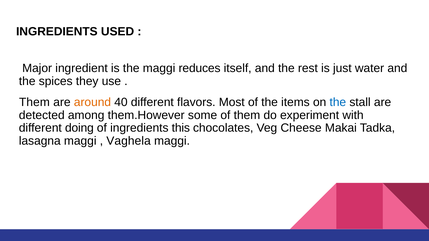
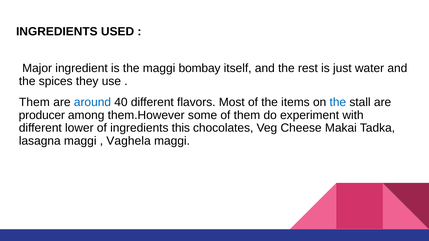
reduces: reduces -> bombay (200, 68)
around colour: orange -> blue (92, 102)
detected: detected -> producer (42, 115)
doing: doing -> lower (79, 128)
